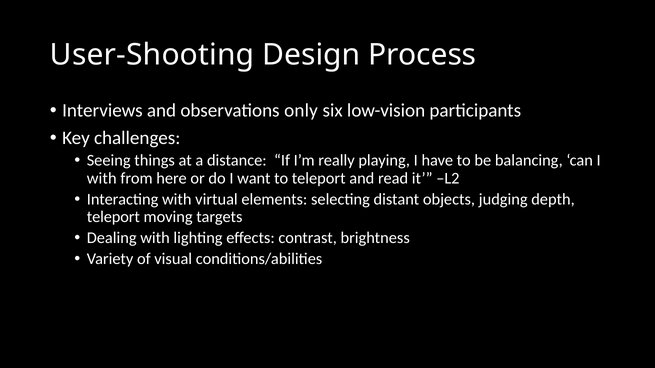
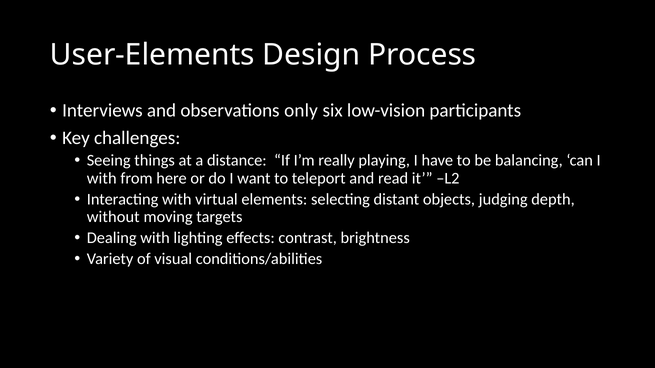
User-Shooting: User-Shooting -> User-Elements (152, 55)
teleport: teleport -> without (113, 217)
